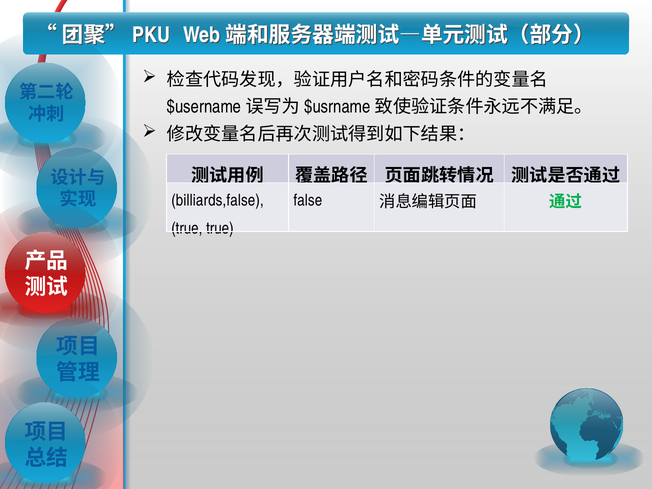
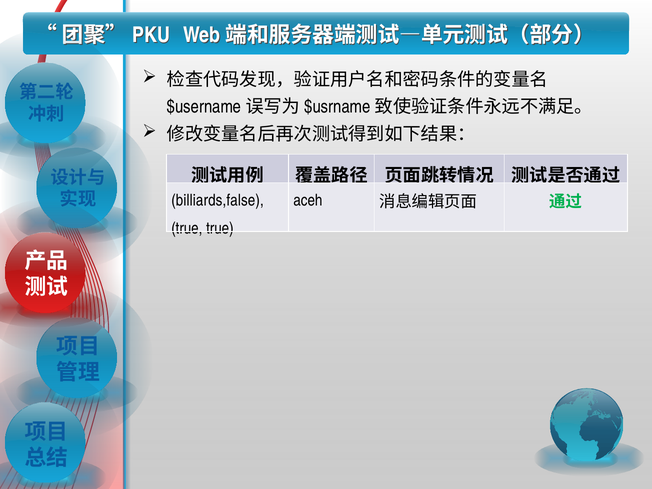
false: false -> aceh (308, 201)
